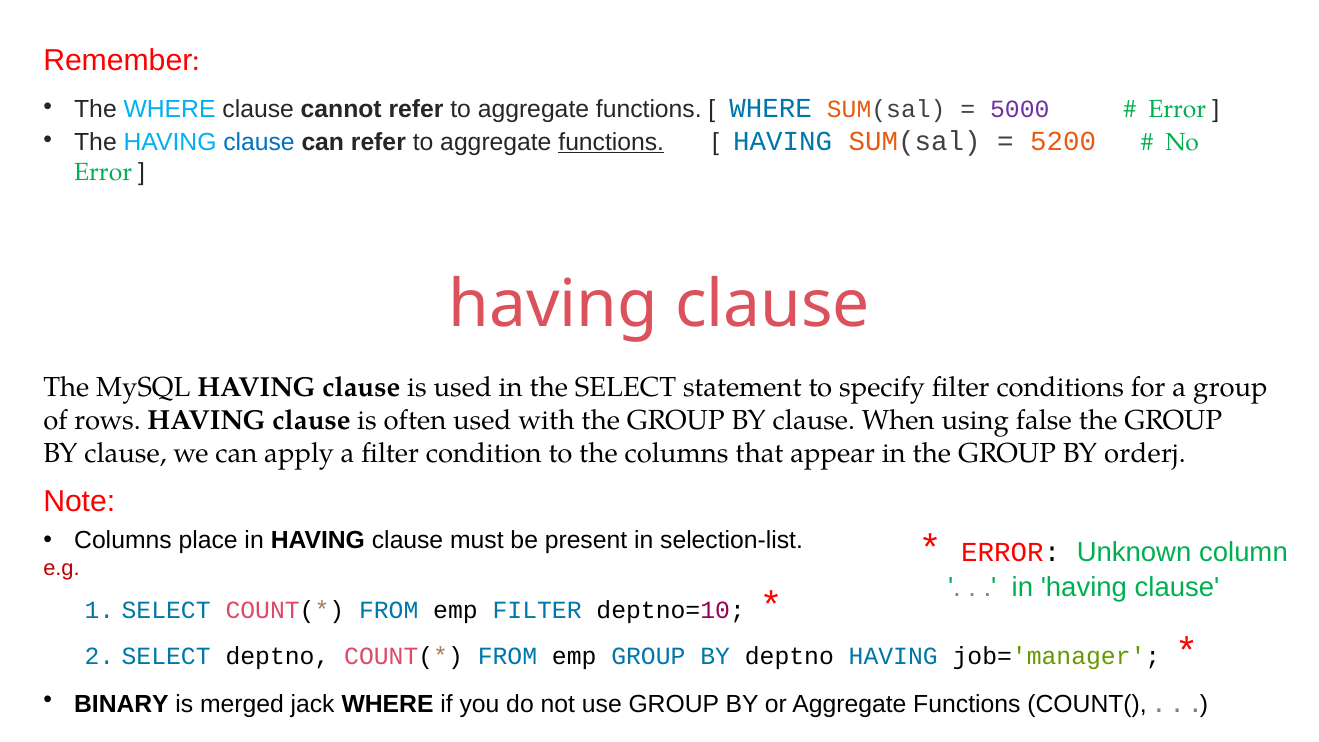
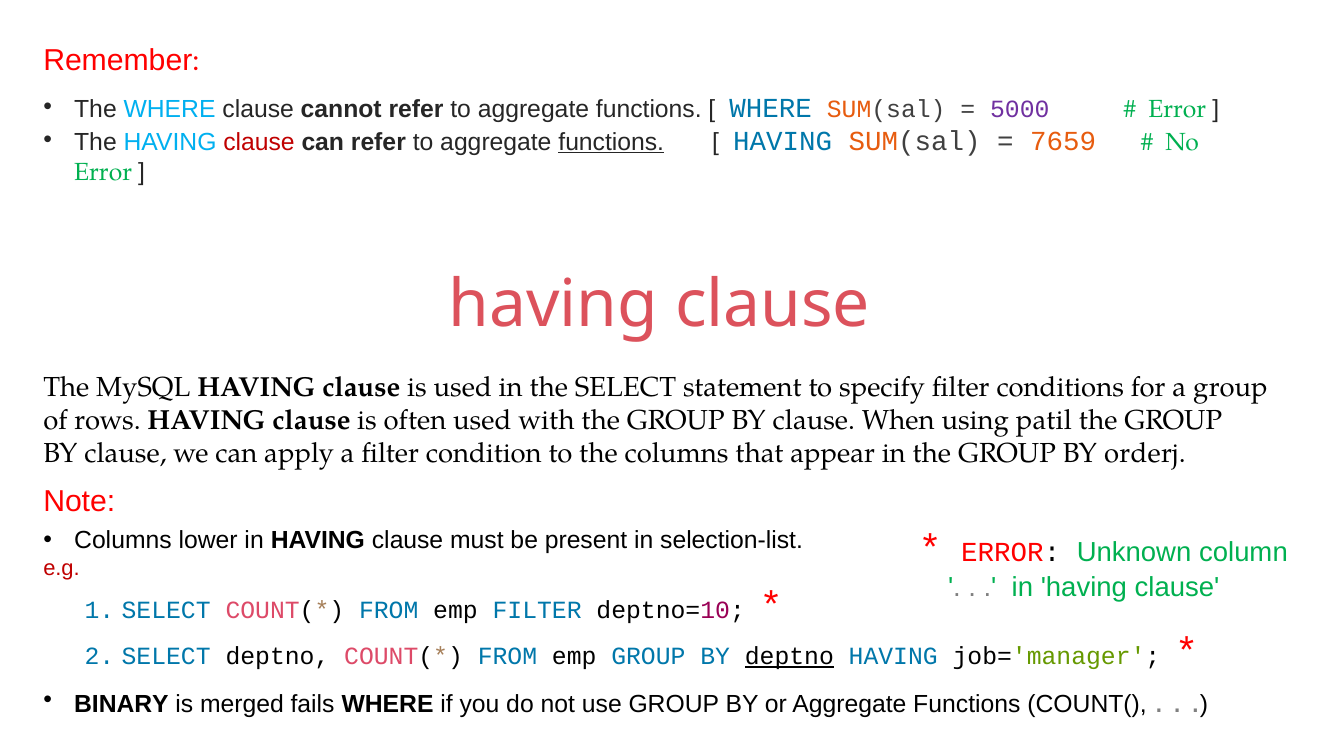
clause colour: blue -> red (259, 142)
5200: 5200 -> 7659 (1063, 141)
false: false -> patil (1044, 421)
place: place -> lower (208, 541)
deptno underline: none -> present (789, 656)
jack: jack -> fails (313, 704)
